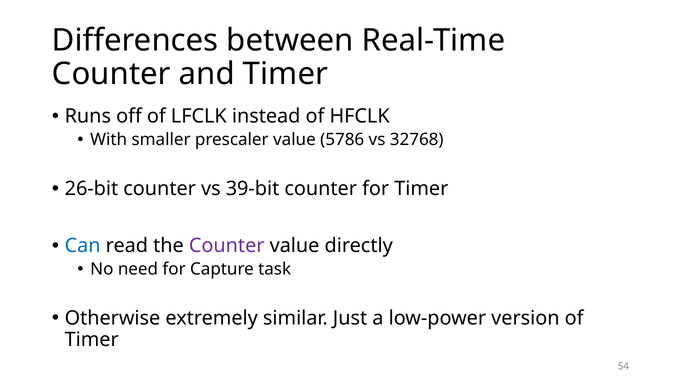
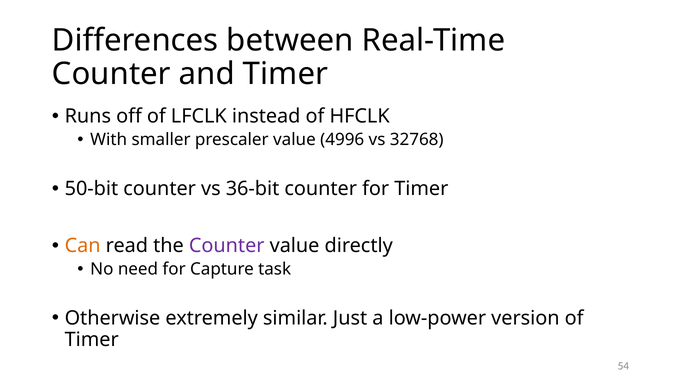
5786: 5786 -> 4996 (342, 140)
26-bit: 26-bit -> 50-bit (91, 189)
39-bit: 39-bit -> 36-bit (253, 189)
Can colour: blue -> orange (83, 246)
